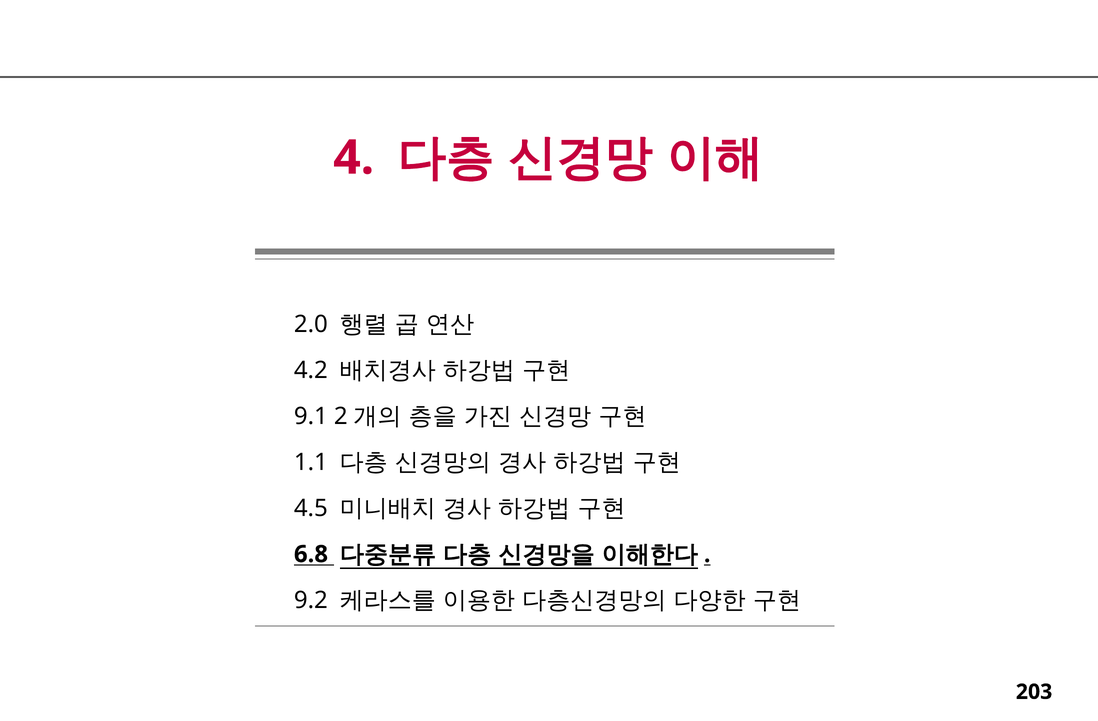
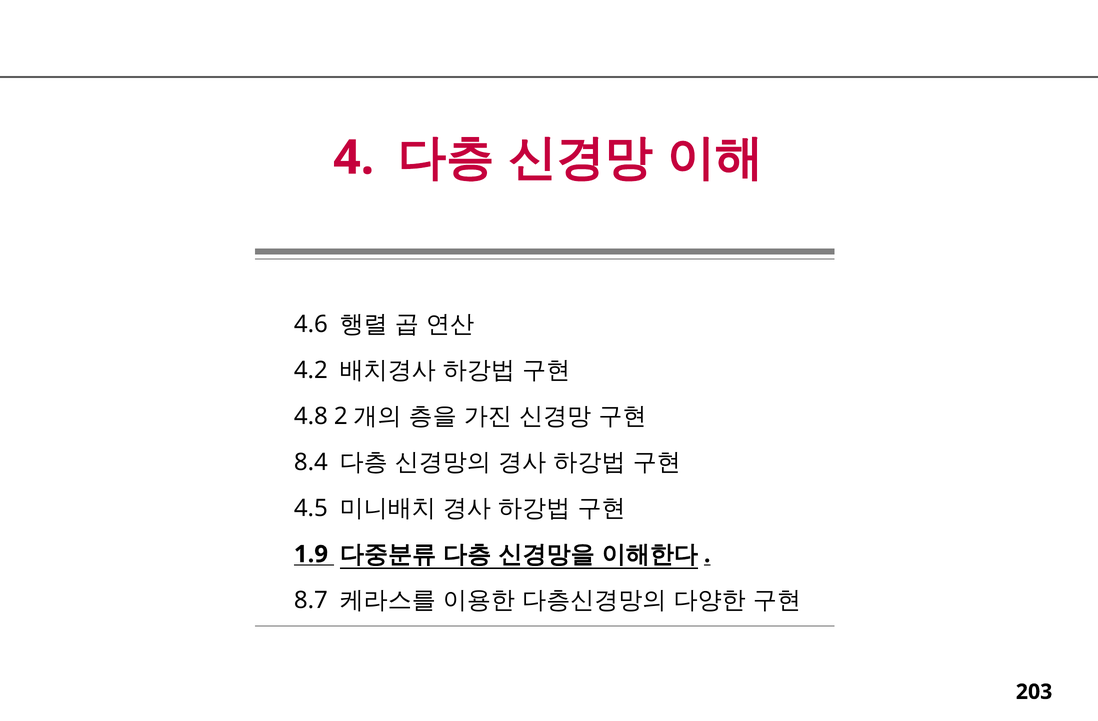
2.0: 2.0 -> 4.6 (311, 325)
9.1: 9.1 -> 4.8 (311, 416)
1.1: 1.1 -> 8.4 (311, 462)
6.8: 6.8 -> 1.9 (311, 554)
9.2: 9.2 -> 8.7 (311, 600)
